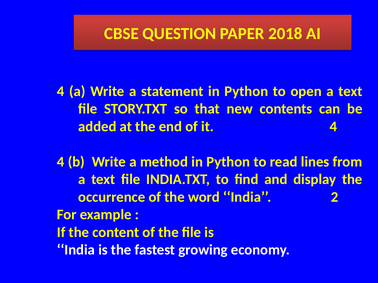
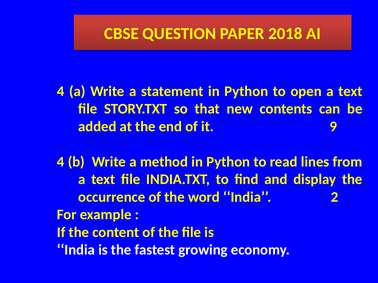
it 4: 4 -> 9 (333, 127)
